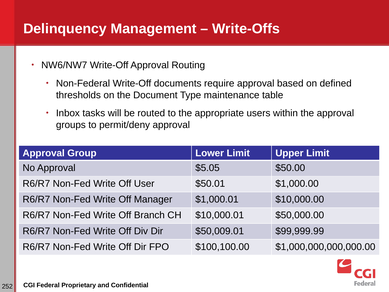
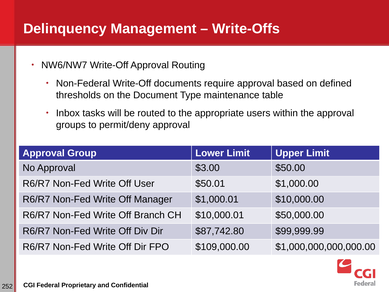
$5.05: $5.05 -> $3.00 (207, 168)
$50,009.01: $50,009.01 -> $87,742.80 (220, 231)
$100,100.00: $100,100.00 -> $109,000.00 (222, 247)
